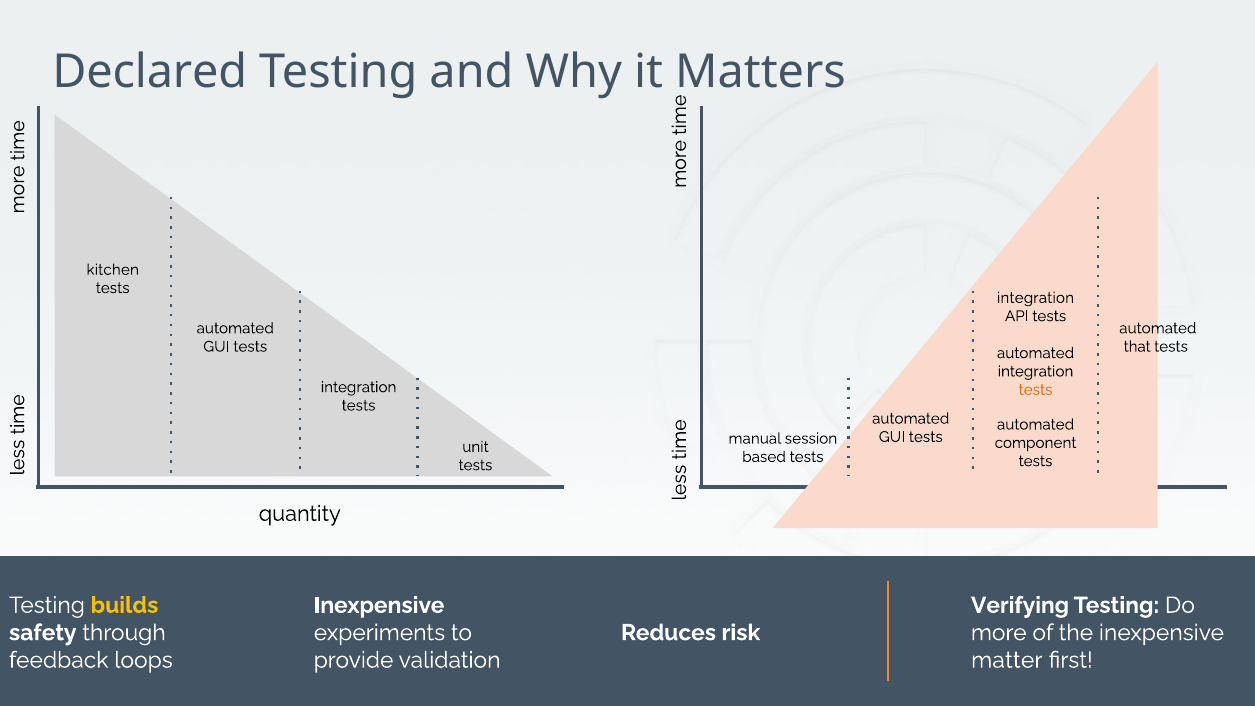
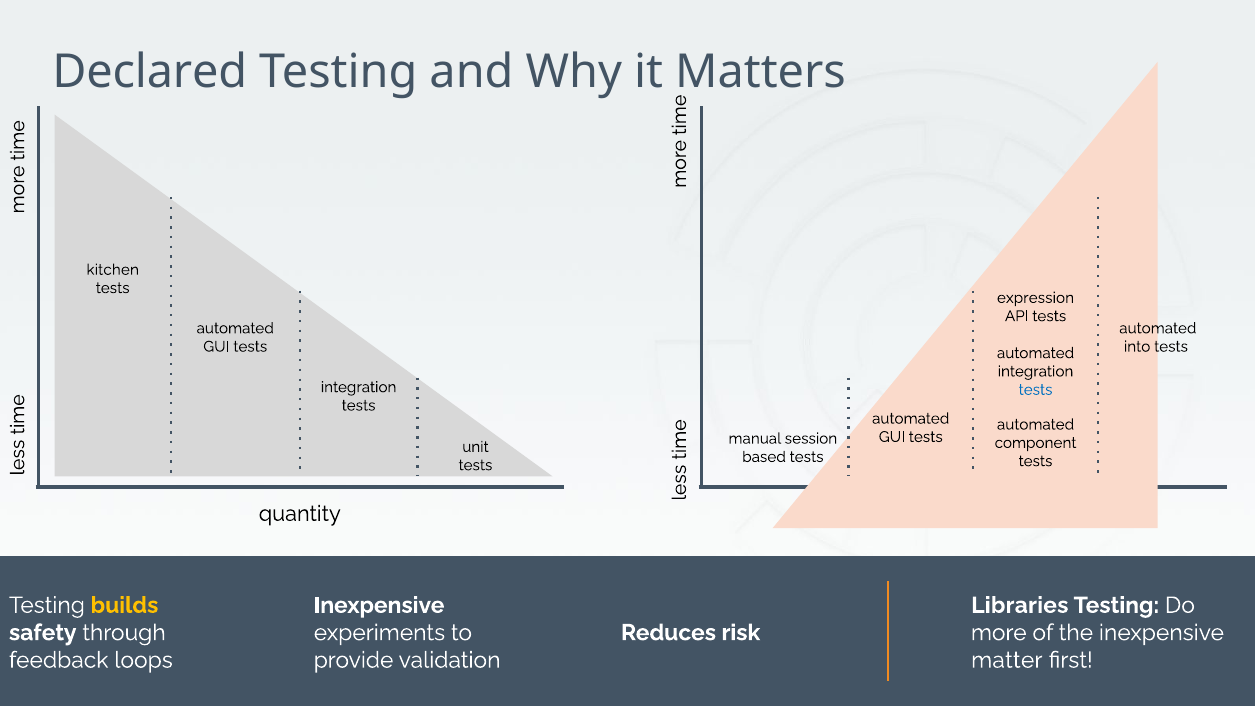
integration: integration -> expression (1036, 298)
that: that -> into (1137, 347)
tests colour: orange -> blue (1036, 390)
Verifying: Verifying -> Libraries (1020, 605)
